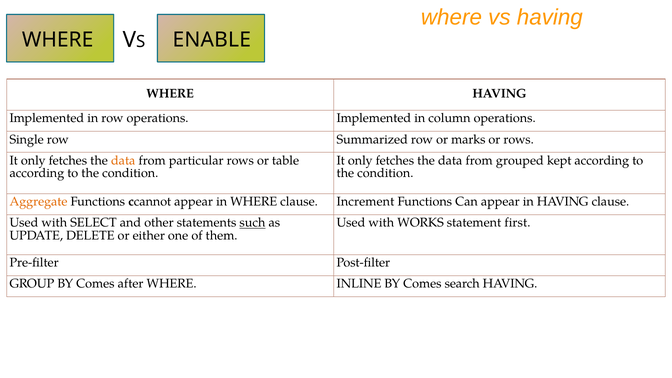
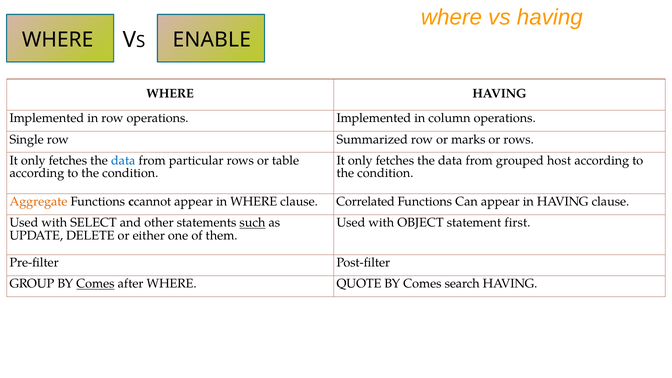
data colour: orange -> blue (123, 160)
kept: kept -> host (559, 160)
Increment: Increment -> Correlated (366, 202)
WORKS: WORKS -> OBJECT (421, 223)
Comes underline: none -> present (95, 284)
INLINE: INLINE -> QUOTE (359, 284)
